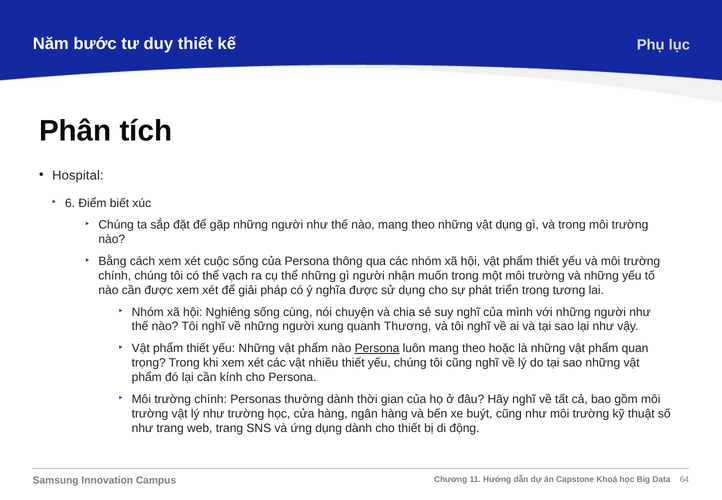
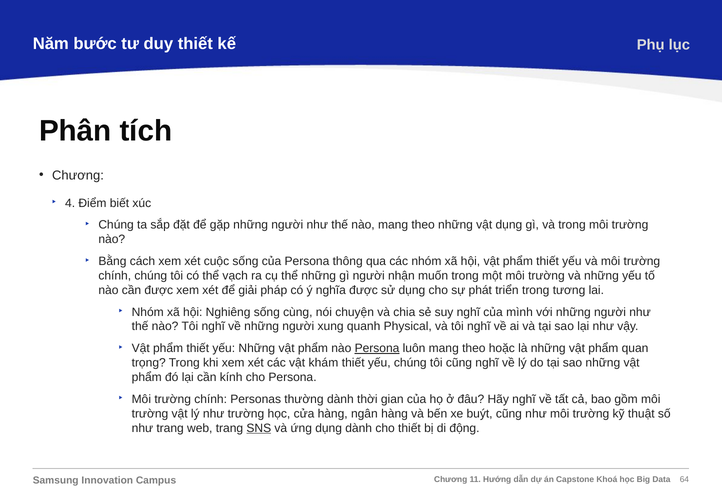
Hospital: Hospital -> Chương (78, 175)
6: 6 -> 4 (70, 203)
Thương: Thương -> Physical (408, 326)
nhiều: nhiều -> khám (323, 363)
SNS underline: none -> present (259, 428)
